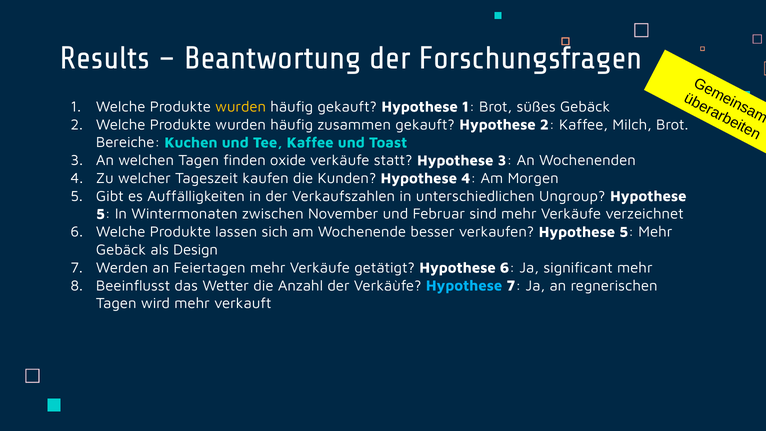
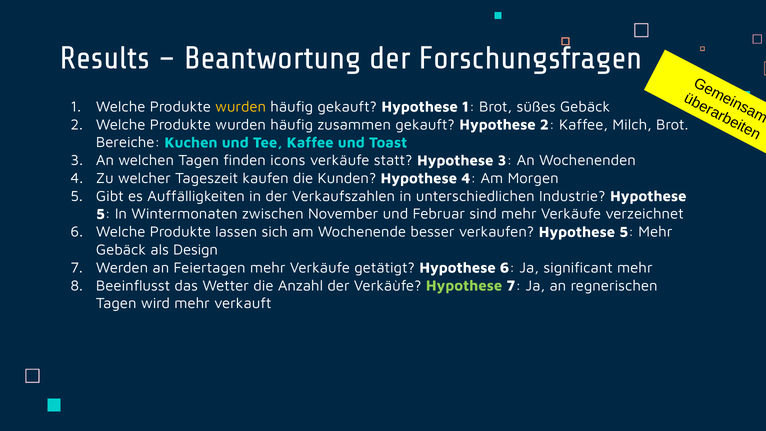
oxide: oxide -> icons (288, 160)
Ungroup: Ungroup -> Industrie (572, 196)
Hypothese colour: light blue -> light green (464, 286)
